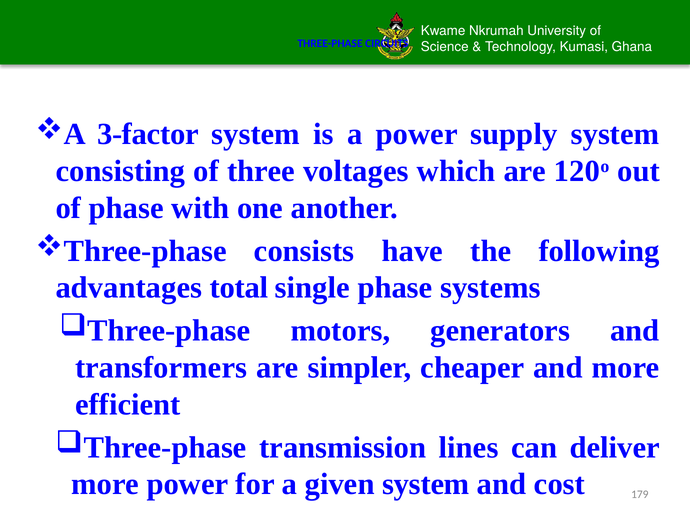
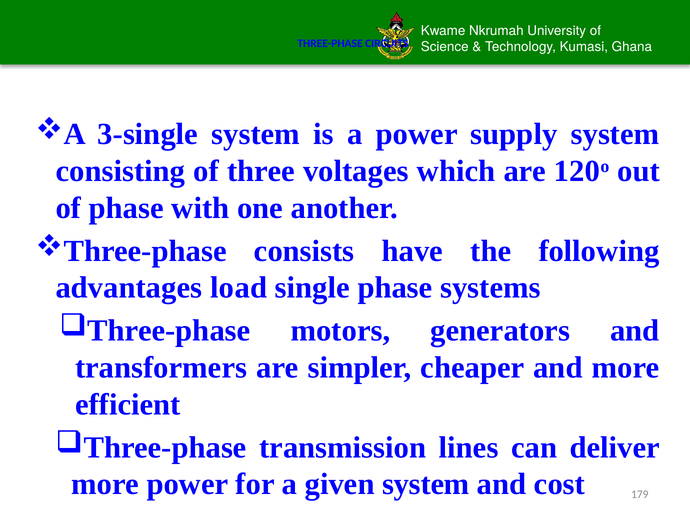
3-factor: 3-factor -> 3-single (148, 134)
total: total -> load (239, 288)
